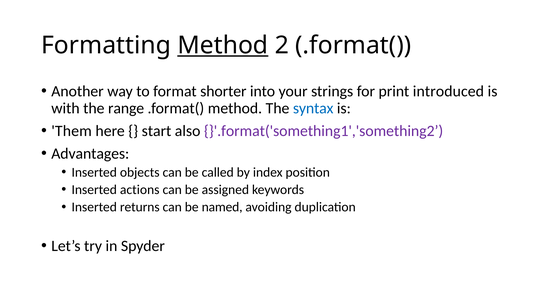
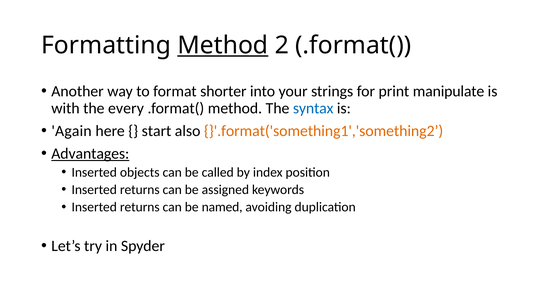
introduced: introduced -> manipulate (449, 91)
range: range -> every (126, 108)
Them: Them -> Again (72, 131)
}'.format('something1','something2 colour: purple -> orange (324, 131)
Advantages underline: none -> present (90, 154)
actions: actions -> returns (140, 190)
